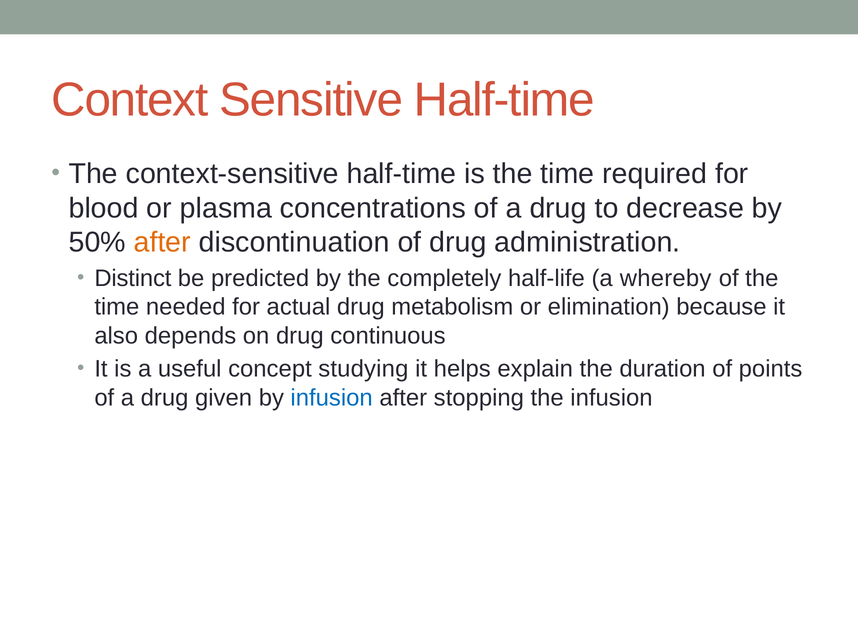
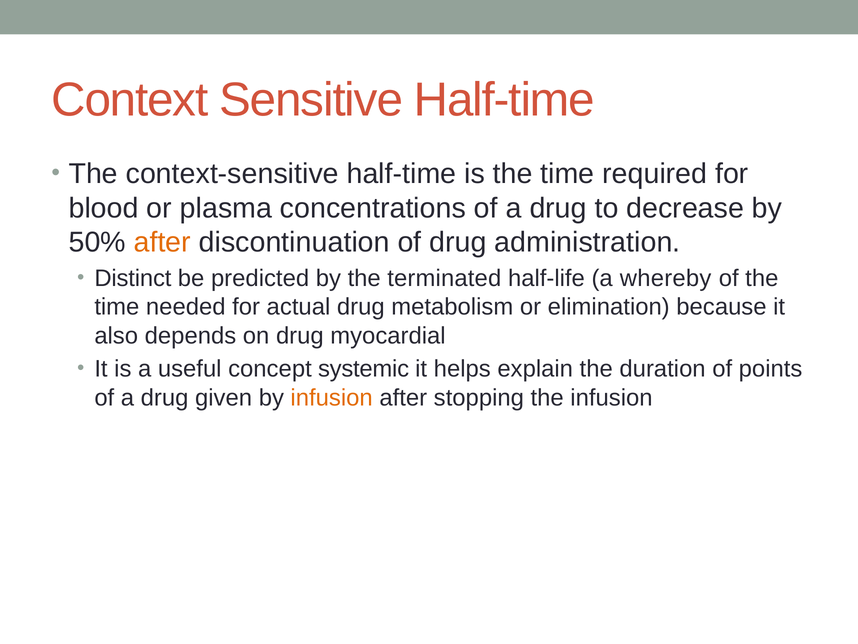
completely: completely -> terminated (444, 278)
continuous: continuous -> myocardial (388, 335)
studying: studying -> systemic (364, 369)
infusion colour: blue -> orange (332, 397)
